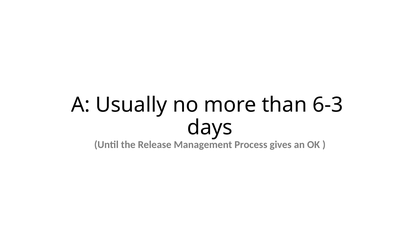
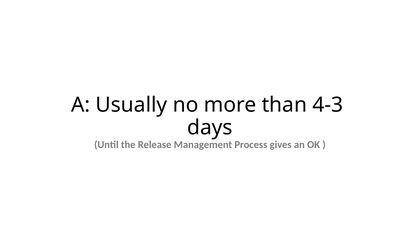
6-3: 6-3 -> 4-3 (328, 105)
